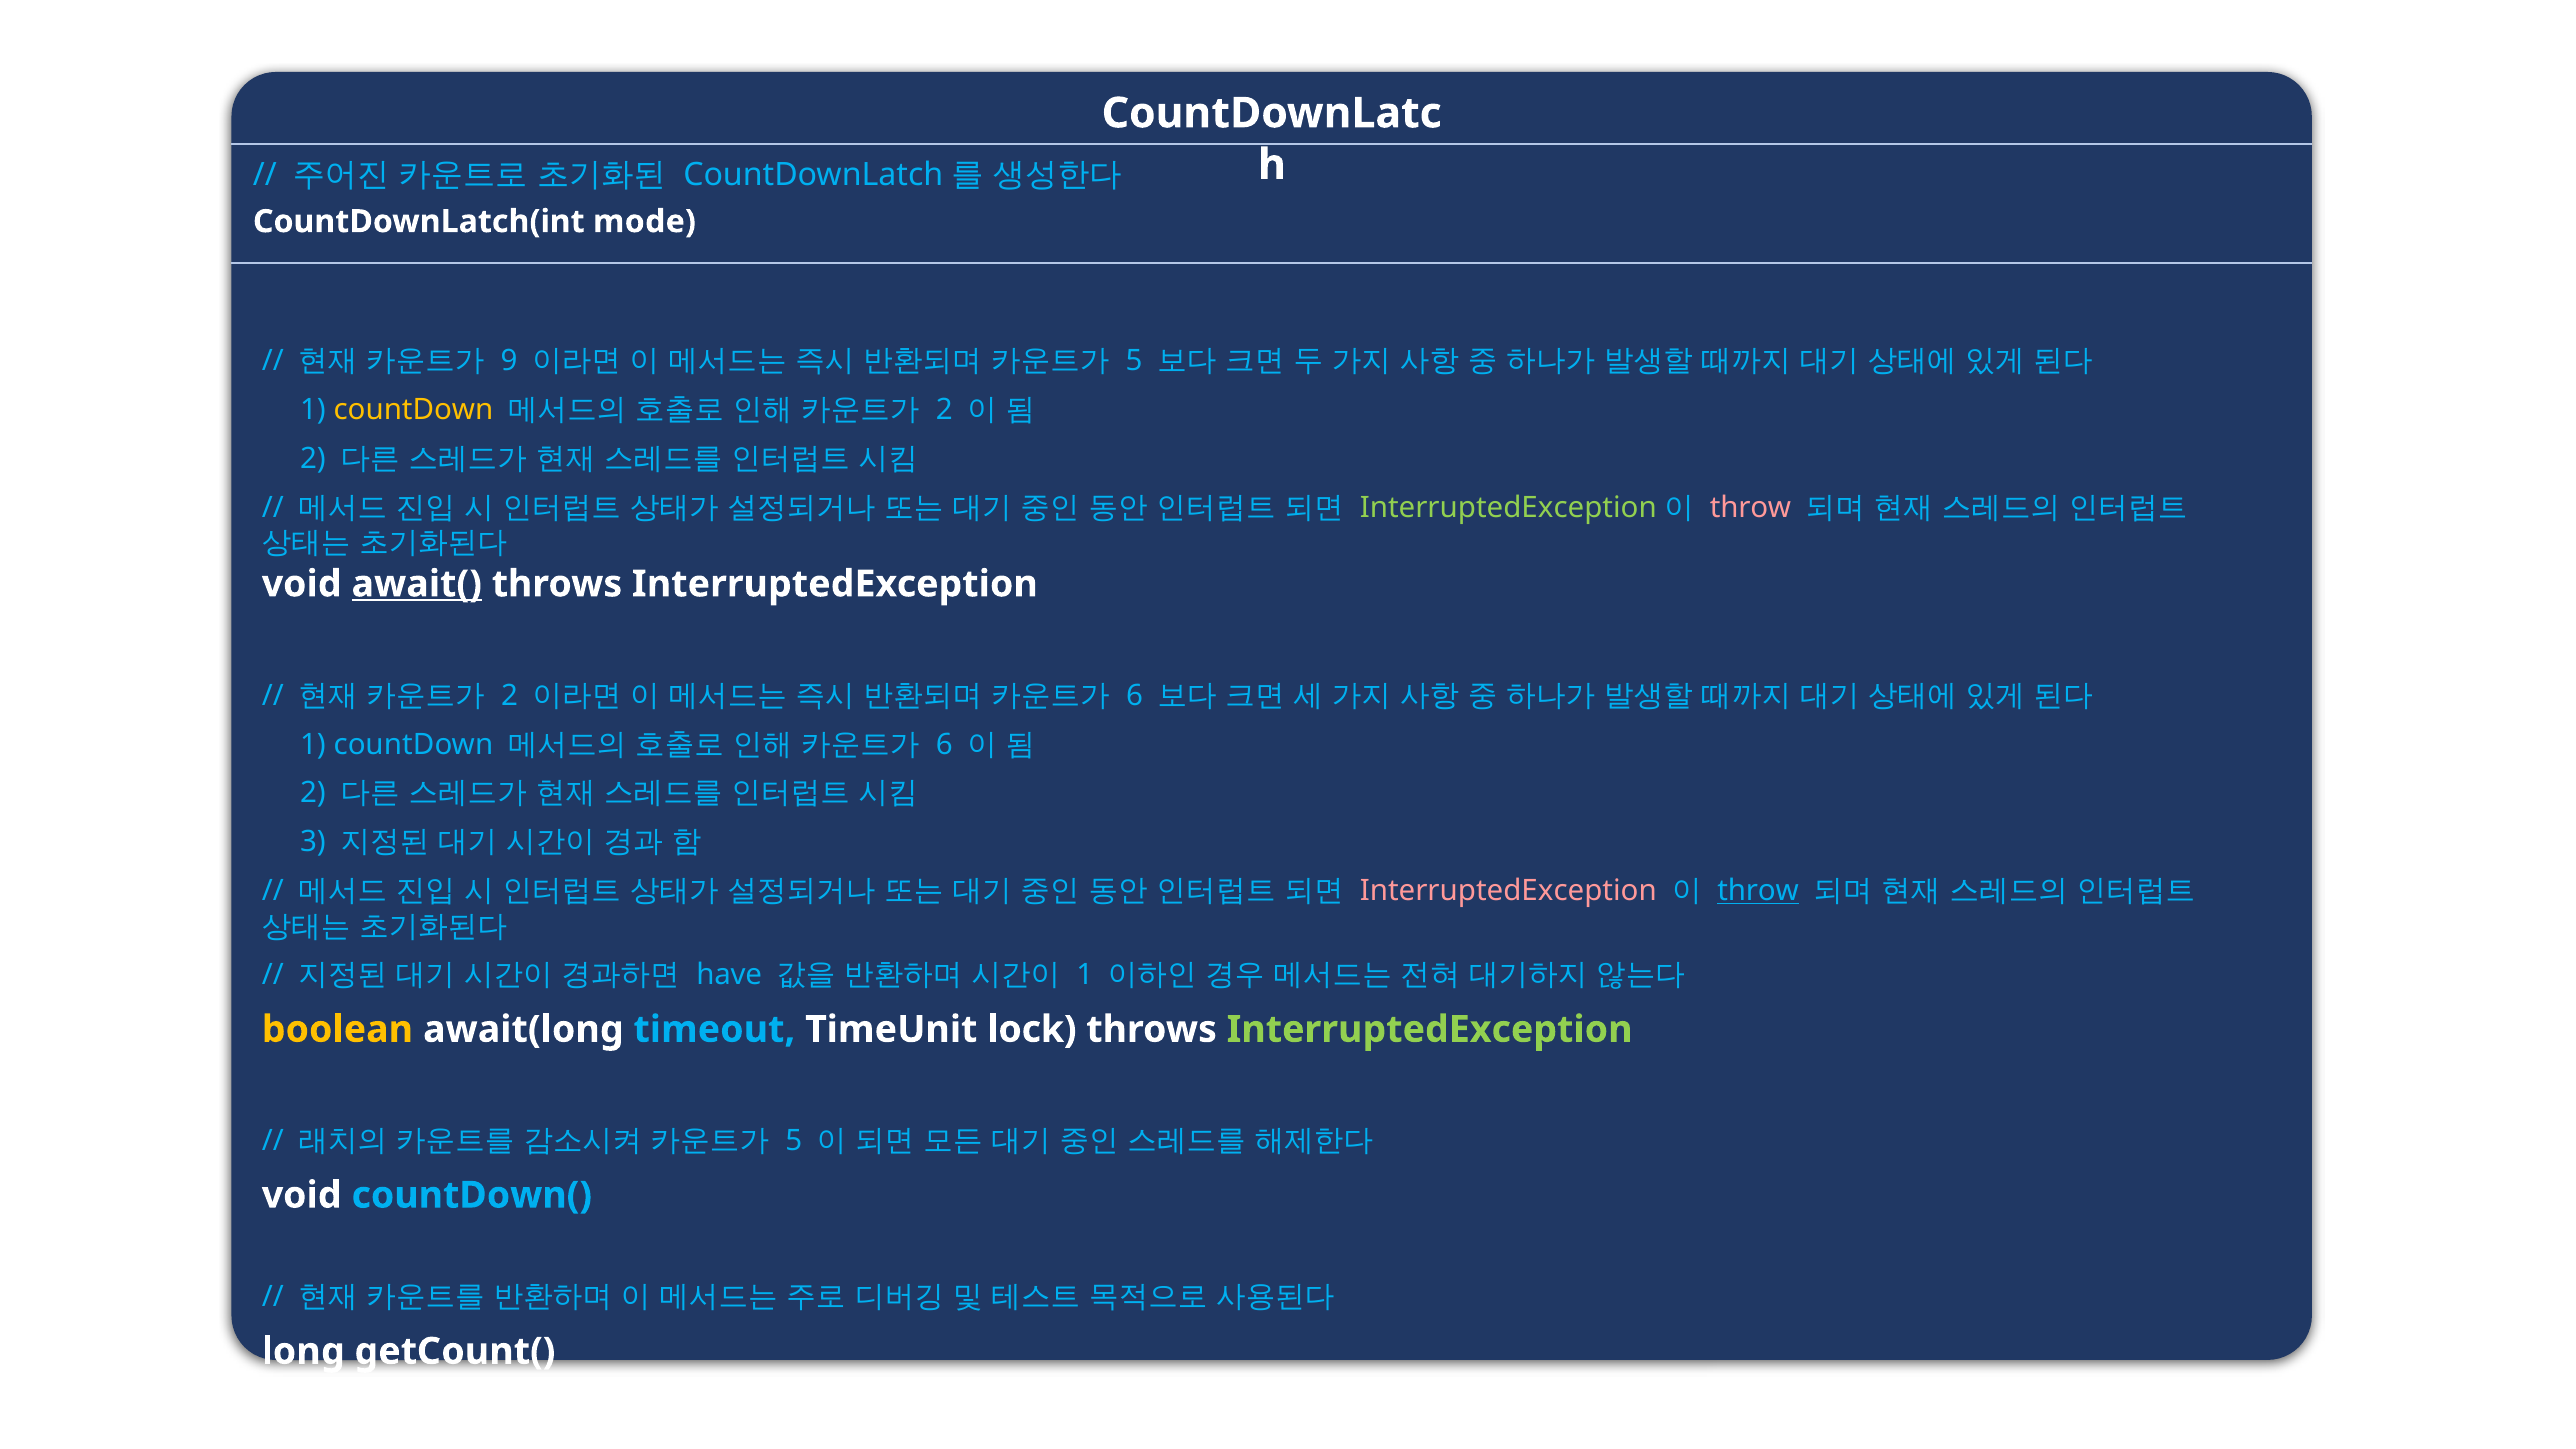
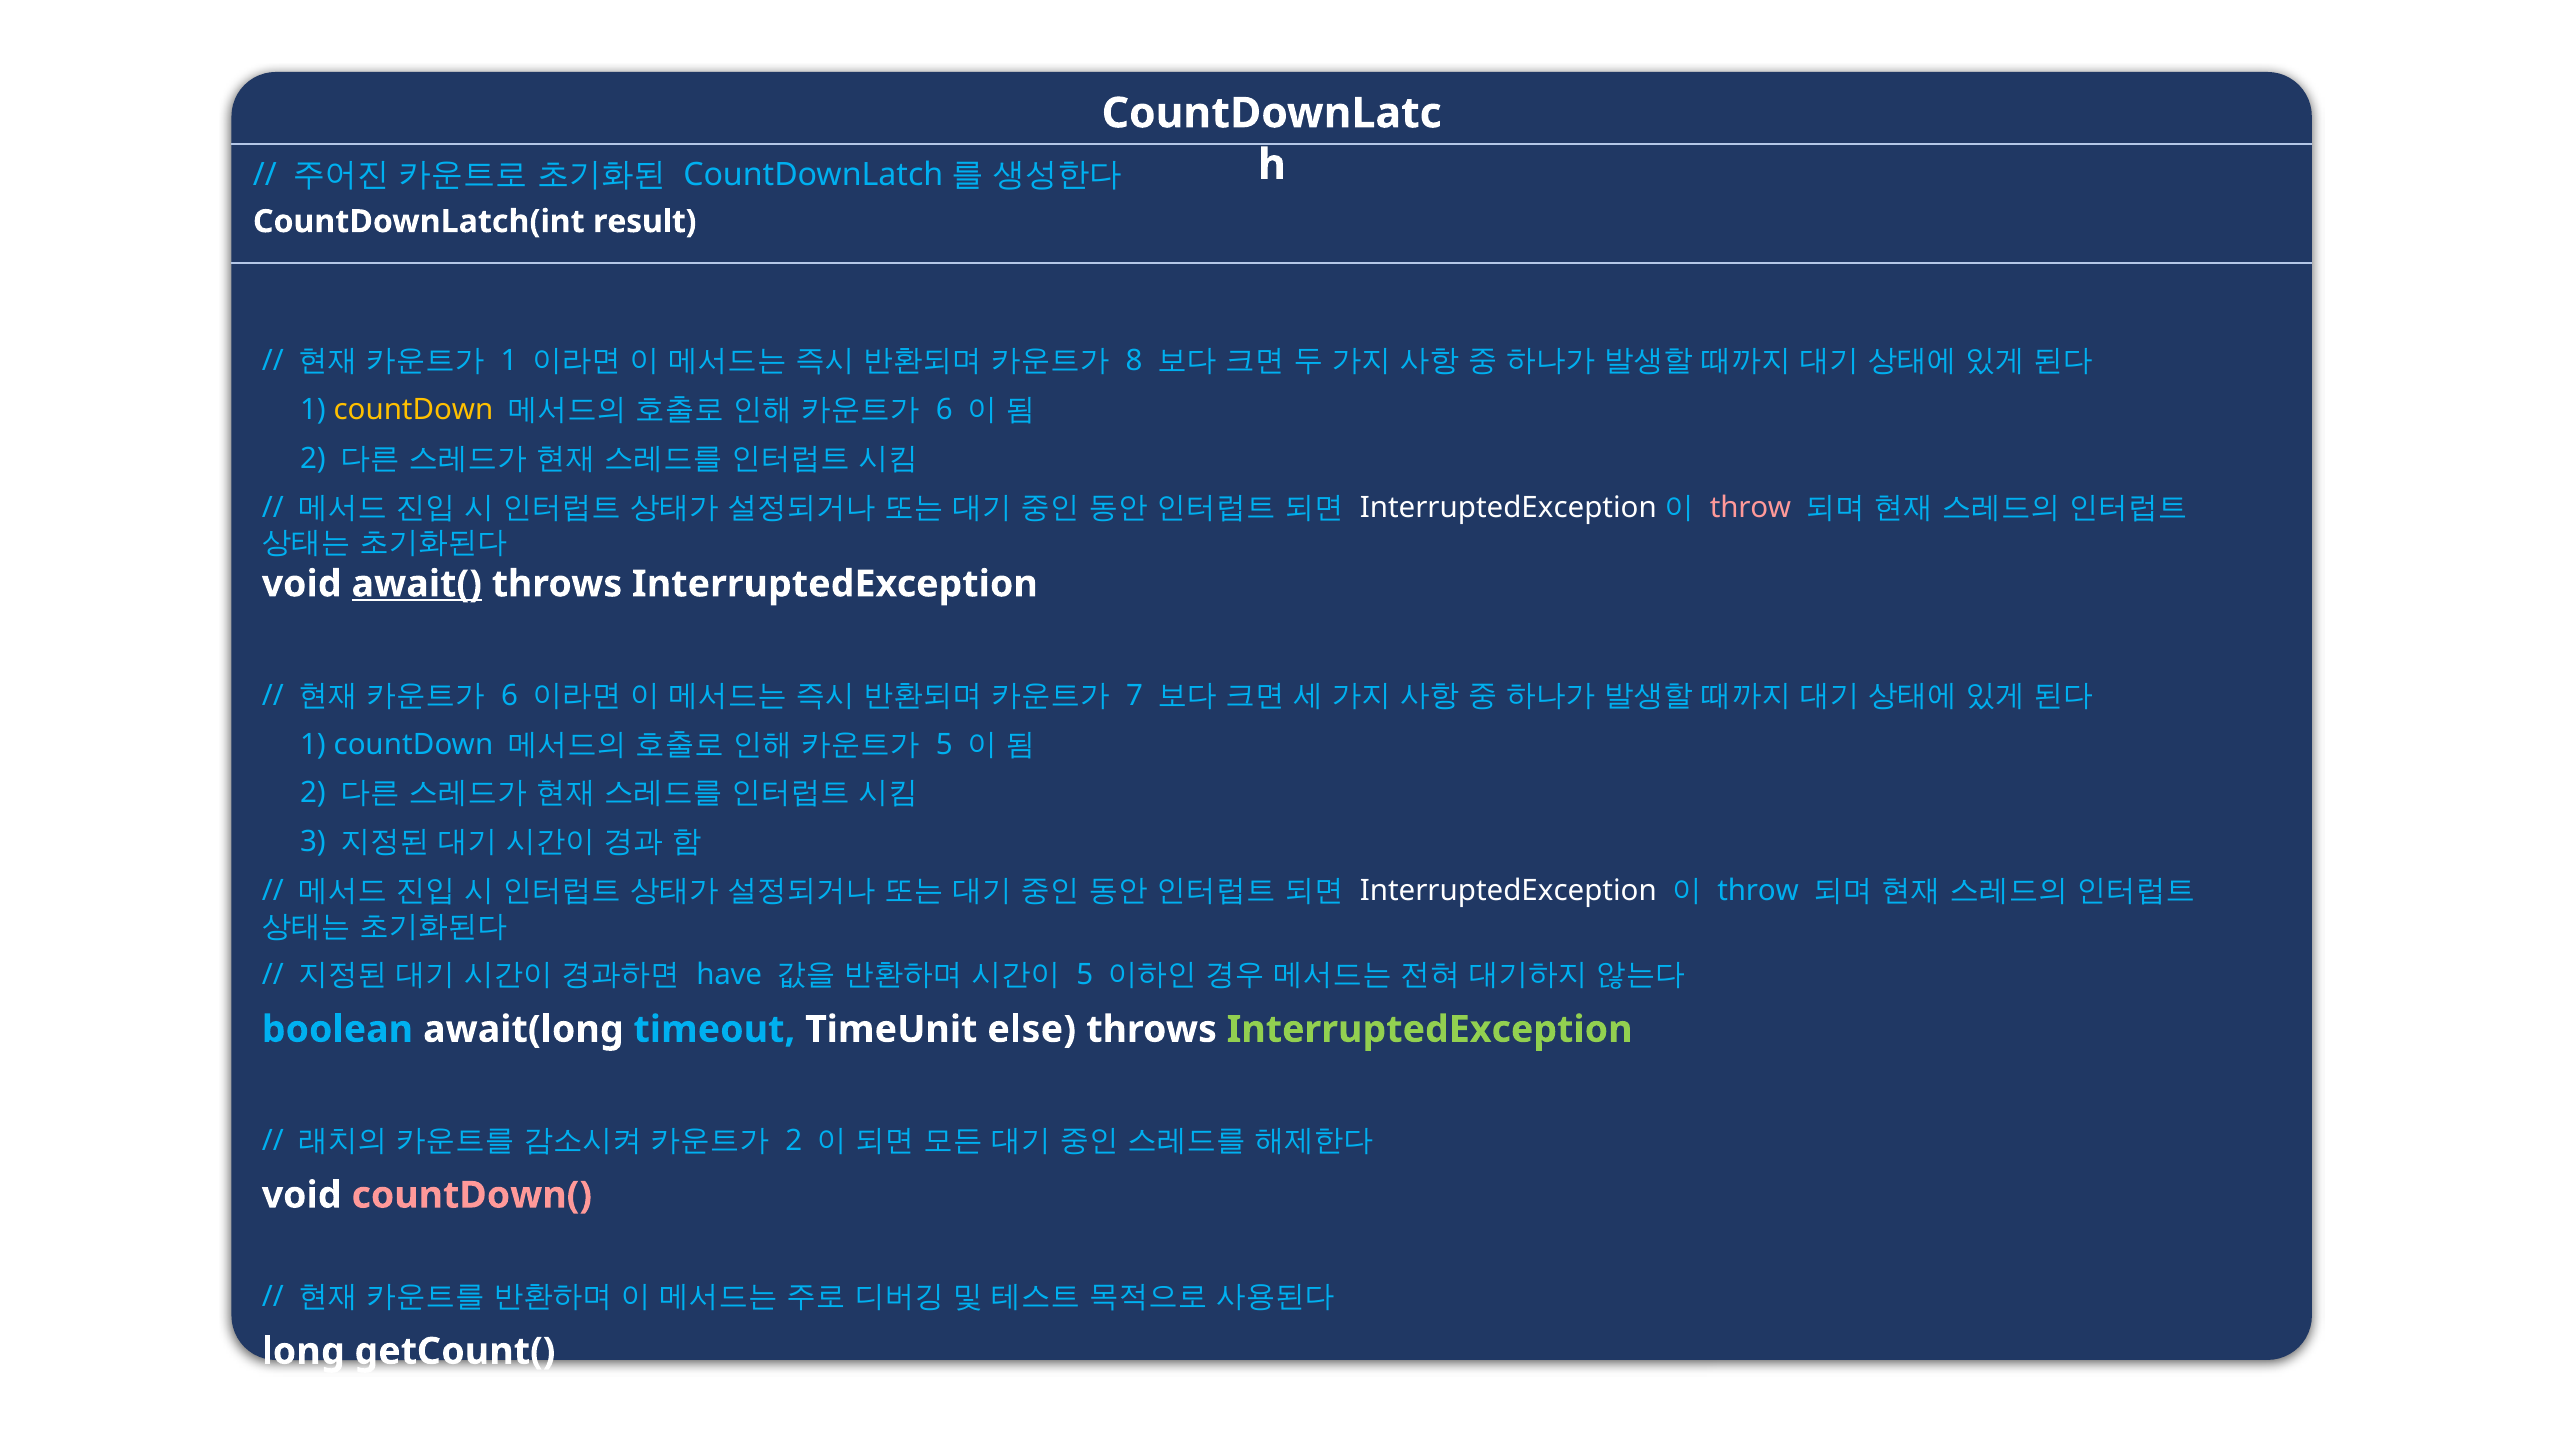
mode: mode -> result (645, 222)
9: 9 -> 1 (509, 361)
5: 5 -> 8 (1134, 361)
2: 2 -> 6 (944, 410)
InterruptedException colour: light green -> white (1508, 508)
2: 2 -> 6 (509, 696)
6: 6 -> 7 (1134, 696)
6: 6 -> 5 (944, 744)
InterruptedException colour: pink -> white (1508, 891)
throw underline: present -> none (1758, 891)
1: 1 -> 5 (1085, 975)
boolean colour: yellow -> light blue (337, 1029)
lock: lock -> else (1032, 1029)
5: 5 -> 2 (794, 1141)
countDown( colour: light blue -> pink (472, 1195)
